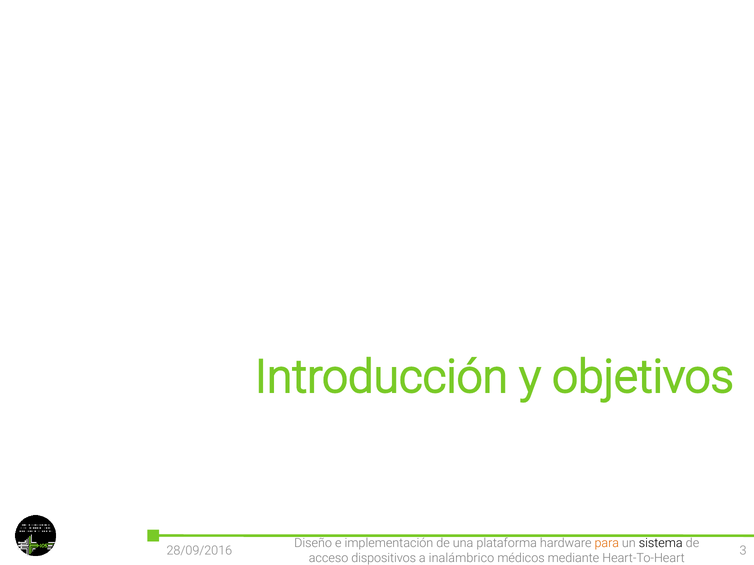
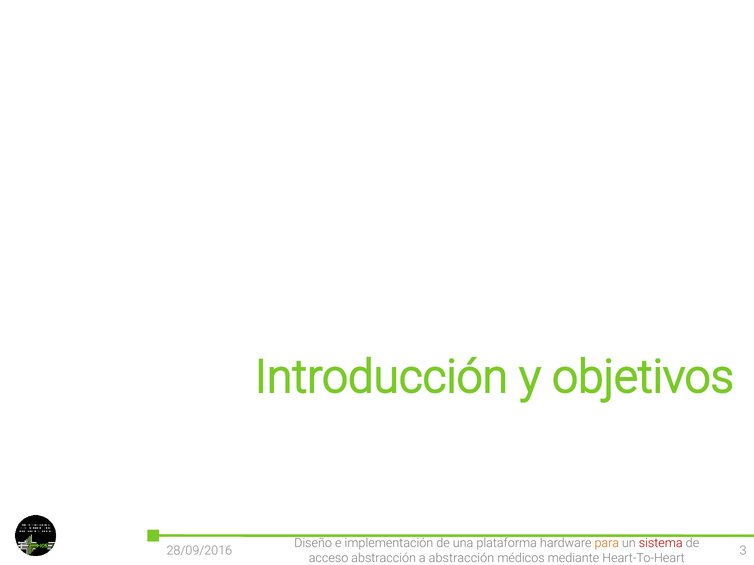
sistema colour: black -> red (661, 544)
acceso dispositivos: dispositivos -> abstracción (384, 559)
a inalámbrico: inalámbrico -> abstracción (461, 559)
